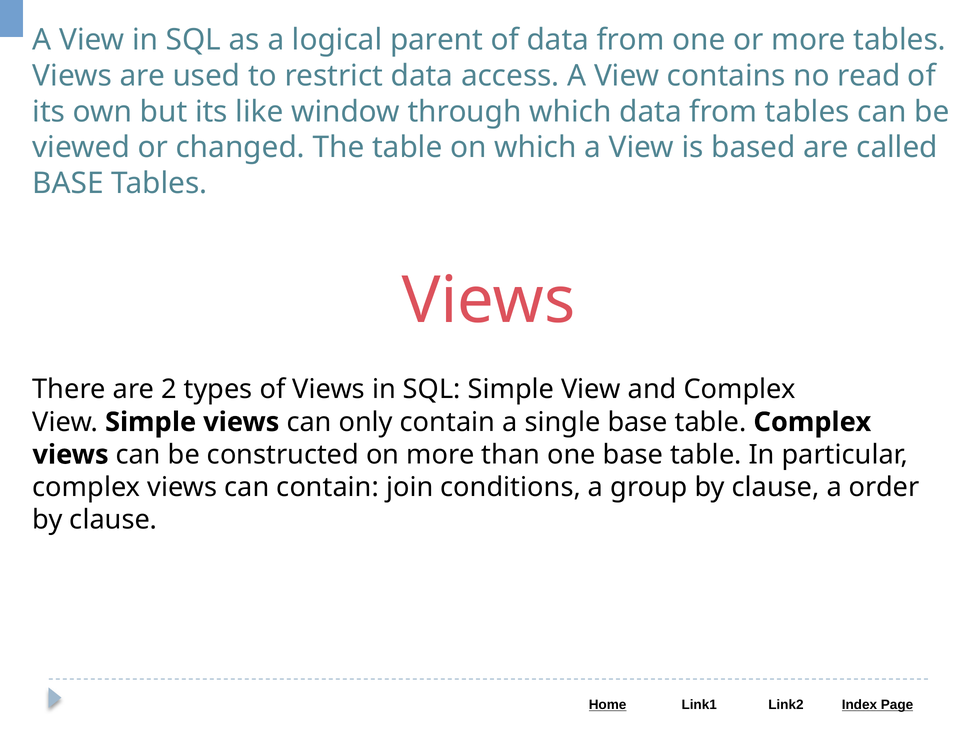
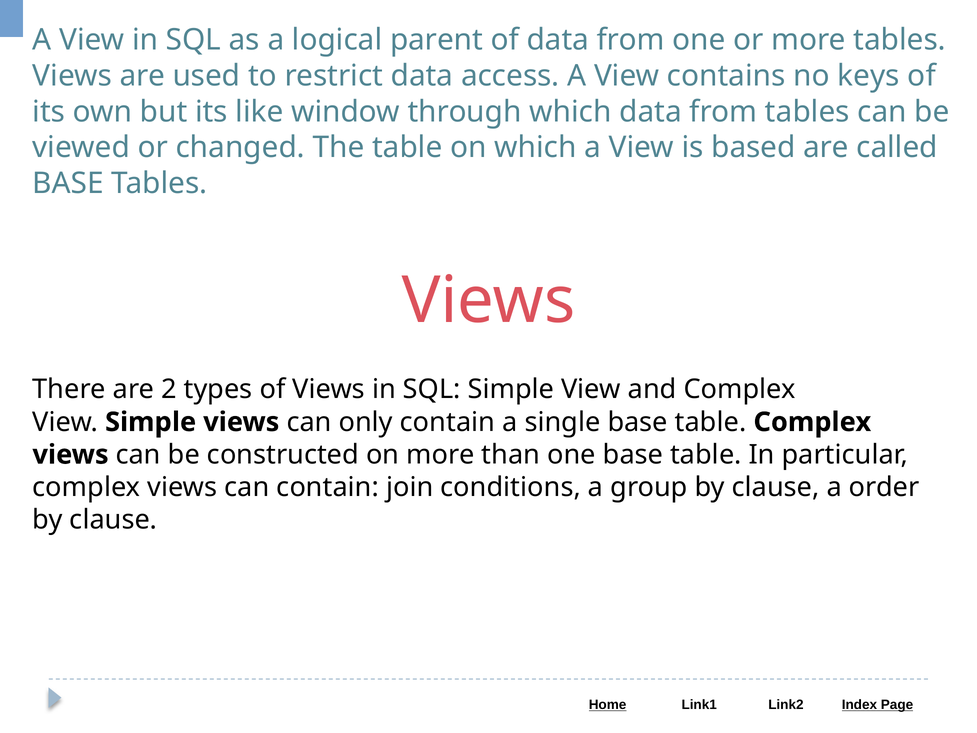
read: read -> keys (869, 76)
